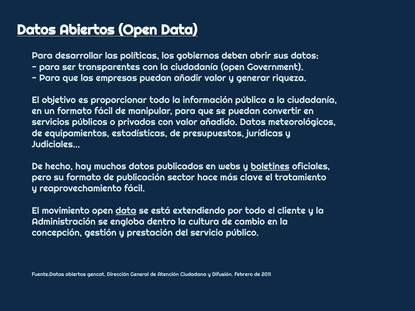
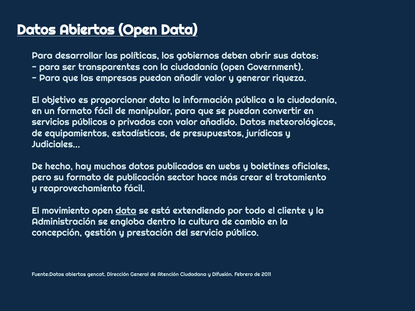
proporcionar todo: todo -> data (160, 100)
boletines underline: present -> none (270, 167)
clave: clave -> crear (251, 178)
